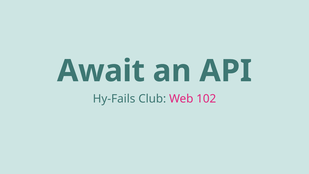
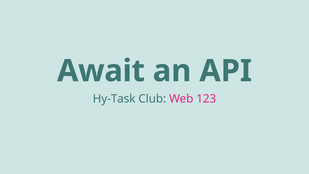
Hy-Fails: Hy-Fails -> Hy-Task (114, 99)
102: 102 -> 123 (206, 99)
